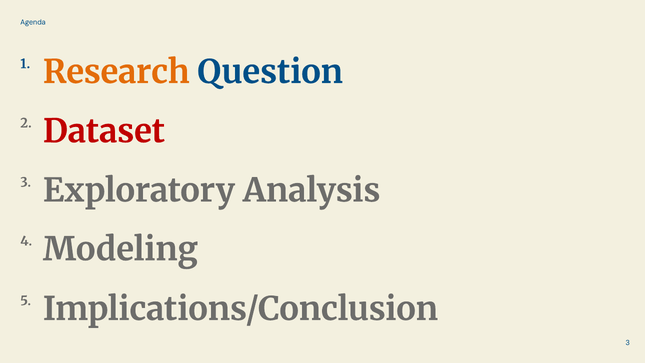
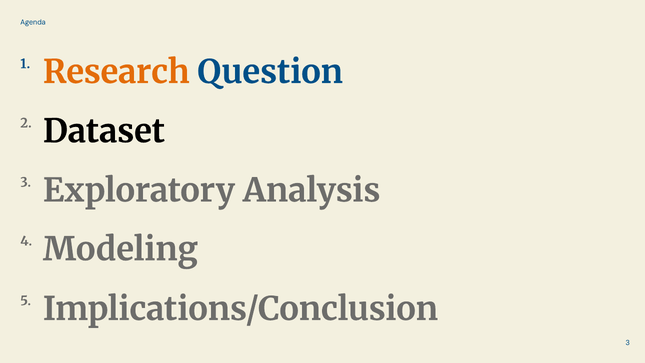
Dataset colour: red -> black (104, 131)
